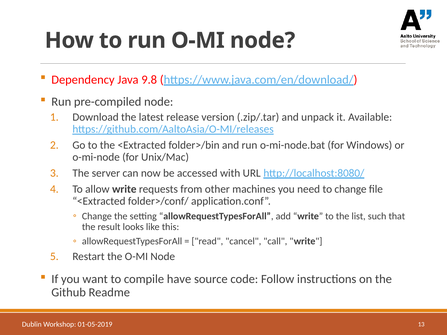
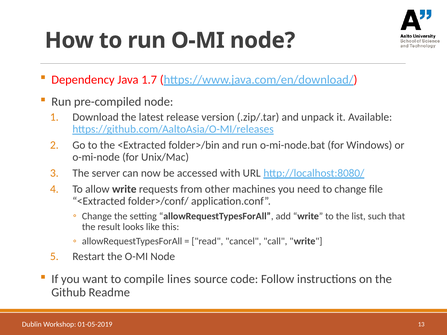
9.8: 9.8 -> 1.7 (149, 80)
have: have -> lines (179, 279)
